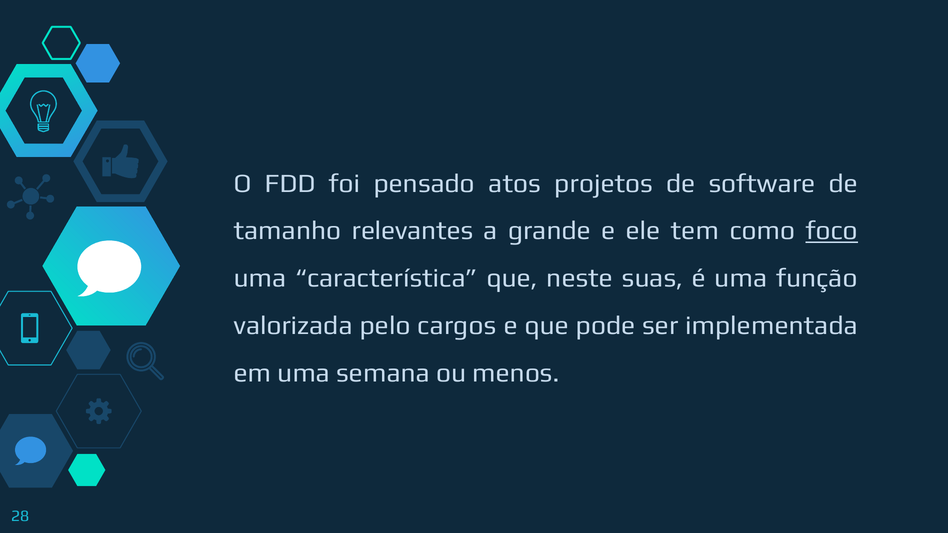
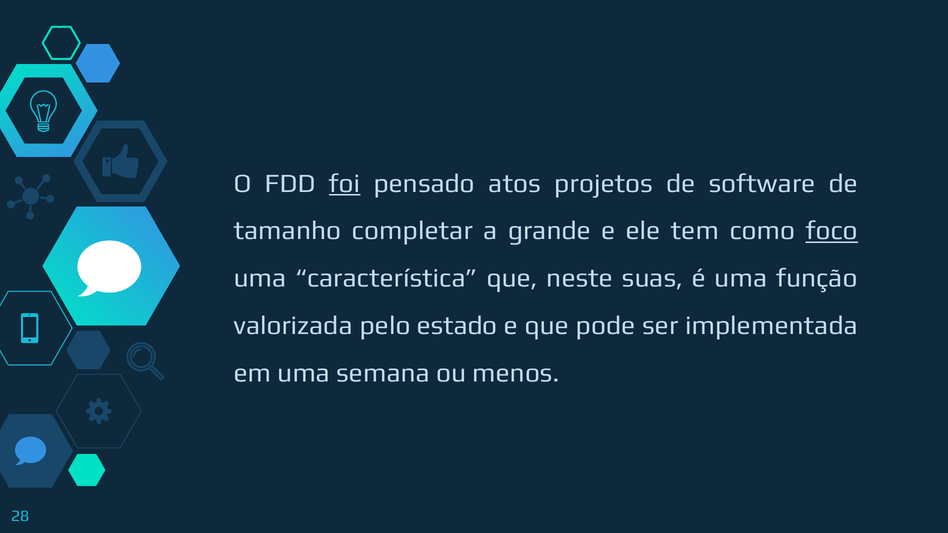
foi underline: none -> present (345, 183)
relevantes: relevantes -> completar (412, 231)
cargos: cargos -> estado (457, 326)
